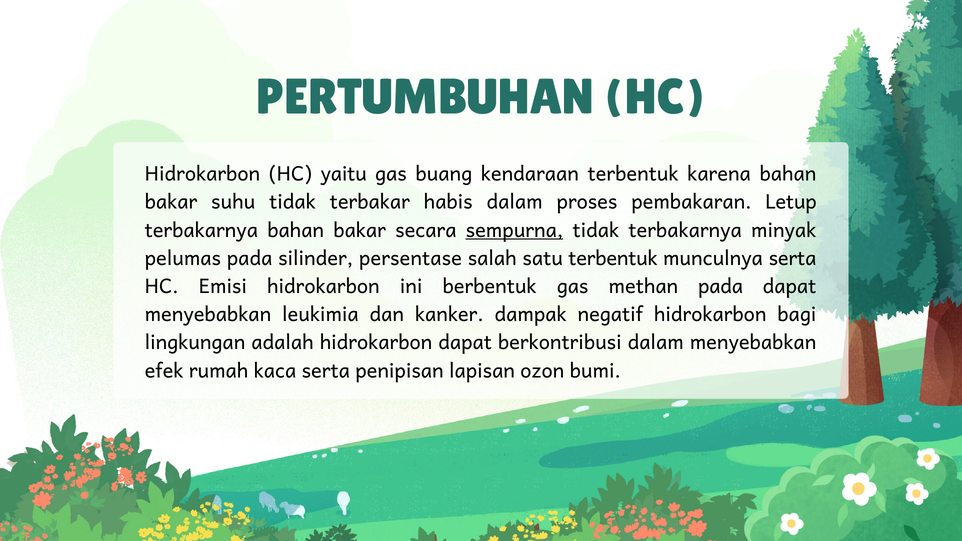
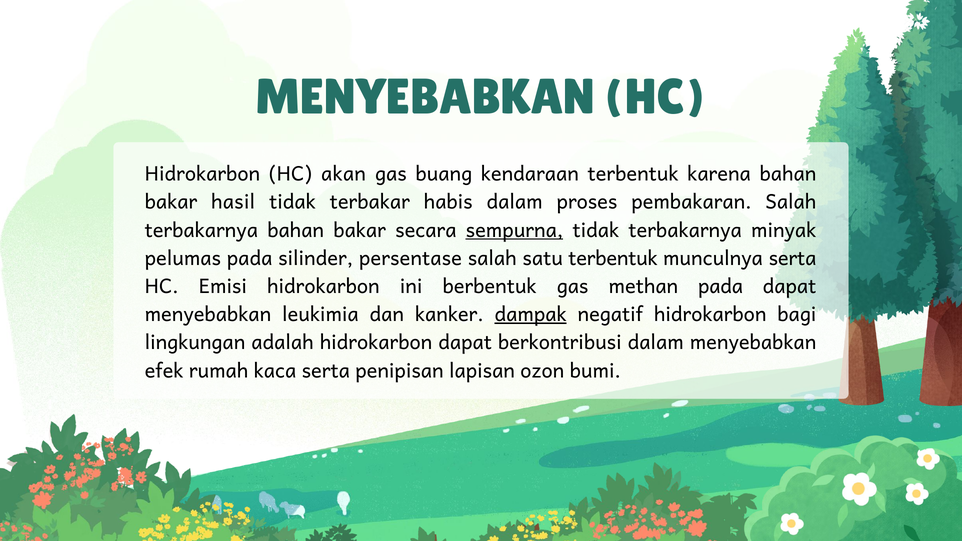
PERTUMBUHAN: PERTUMBUHAN -> MENYEBABKAN (425, 97)
yaitu: yaitu -> akan (344, 174)
suhu: suhu -> hasil (233, 202)
pembakaran Letup: Letup -> Salah (791, 202)
dampak underline: none -> present (531, 315)
